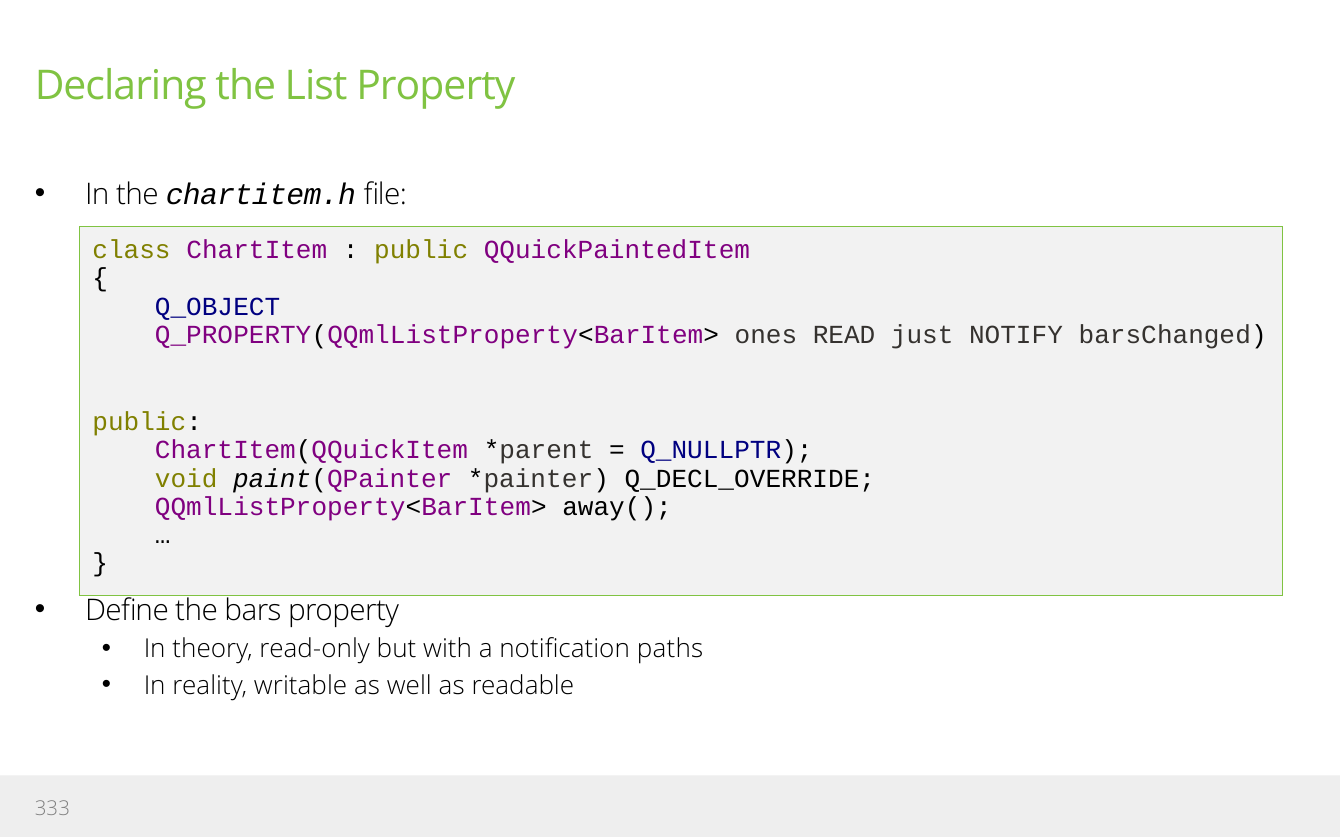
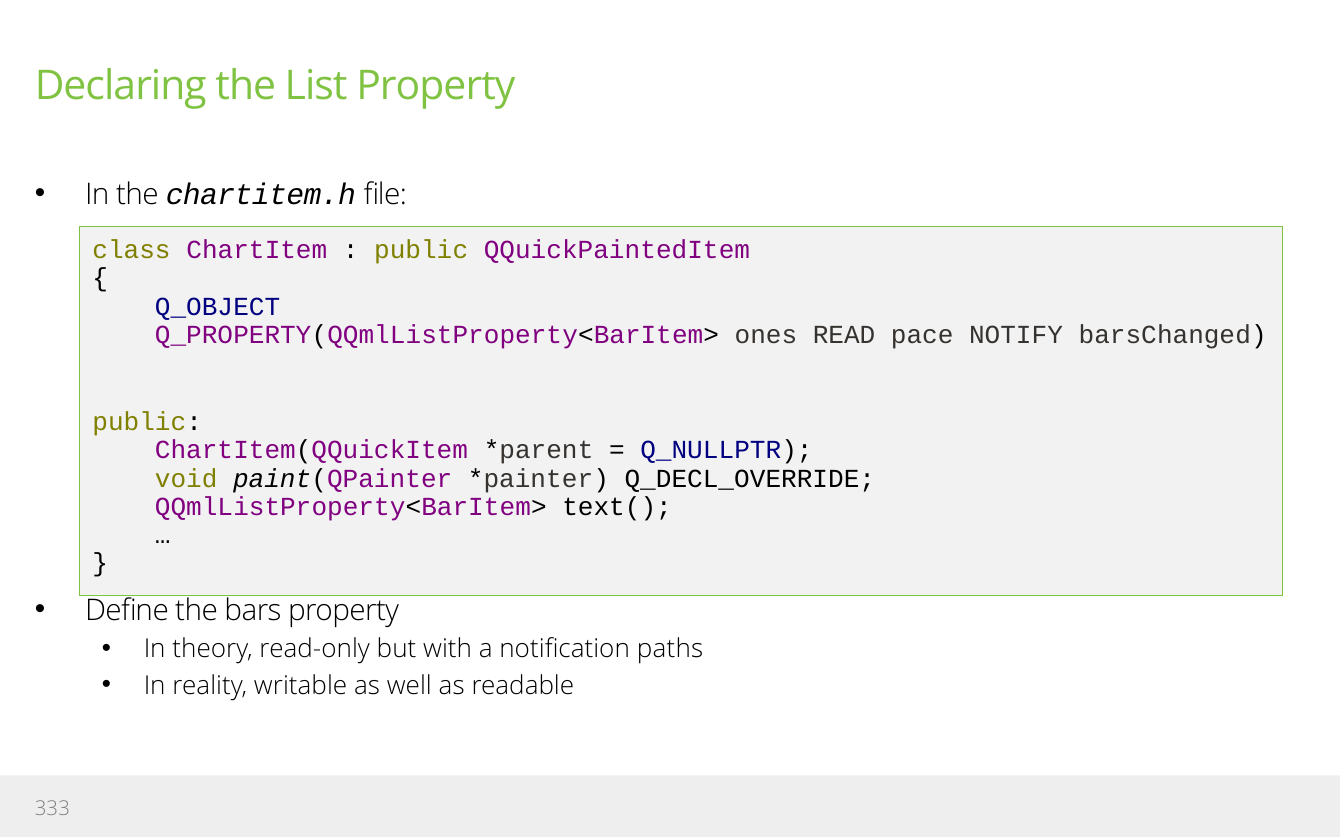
just: just -> pace (922, 335)
away(: away( -> text( (617, 507)
